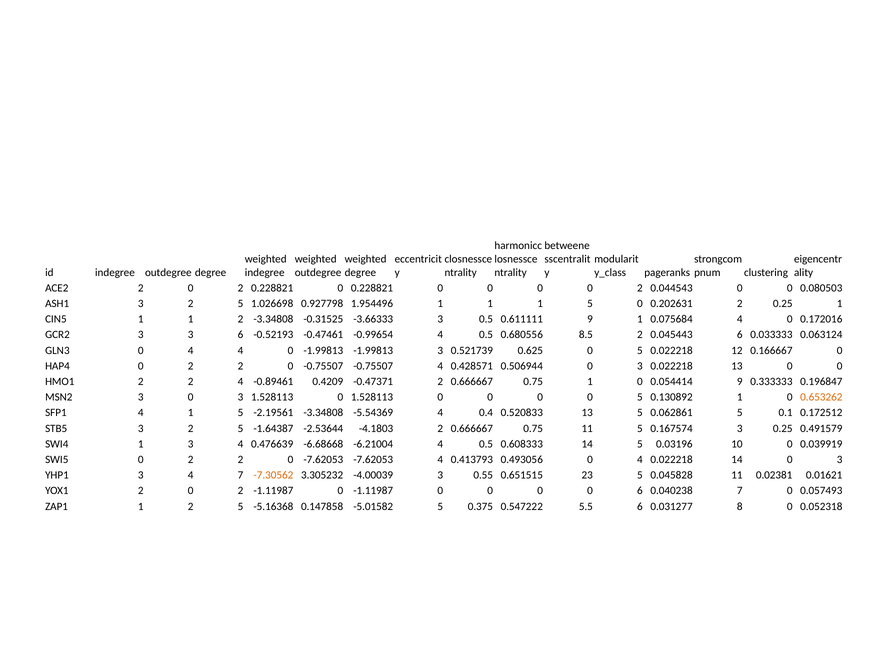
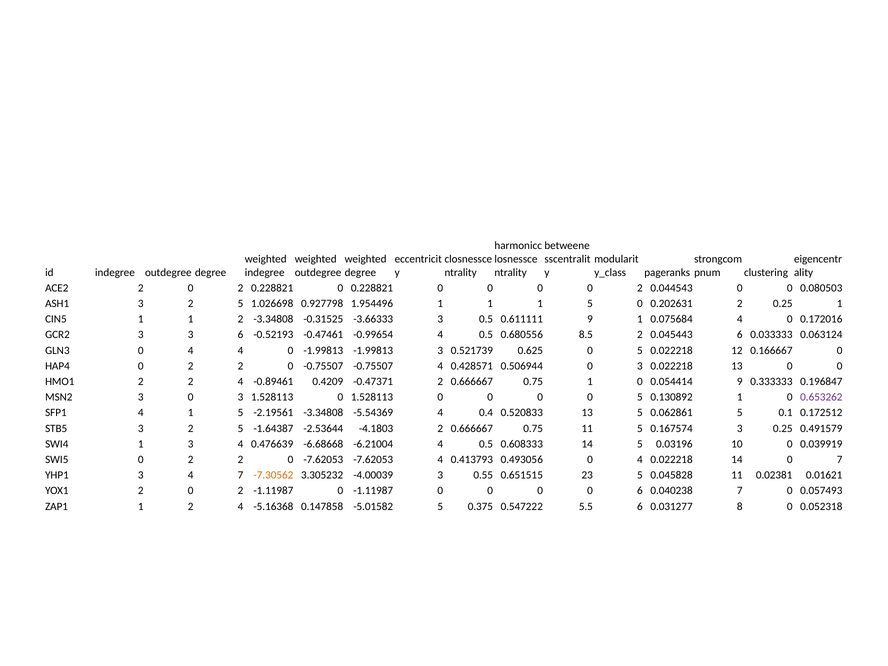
0.653262 colour: orange -> purple (821, 397)
14 0 3: 3 -> 7 (840, 460)
1 2 5: 5 -> 4 (241, 506)
